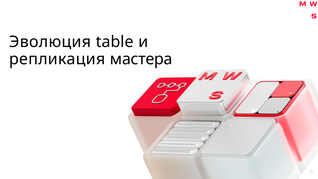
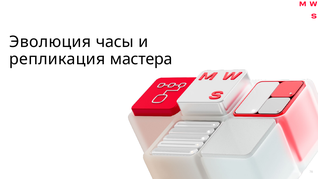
table: table -> часы (115, 42)
